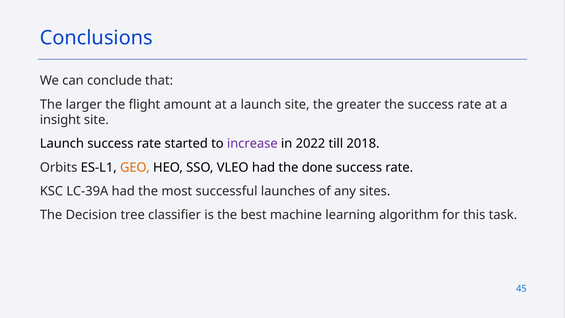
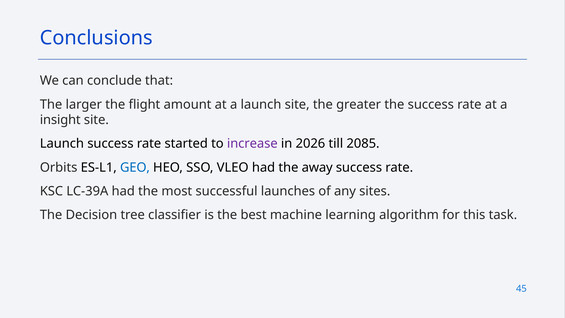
2022: 2022 -> 2026 (310, 144)
2018: 2018 -> 2085 (363, 144)
GEO colour: orange -> blue (135, 167)
done: done -> away (317, 167)
